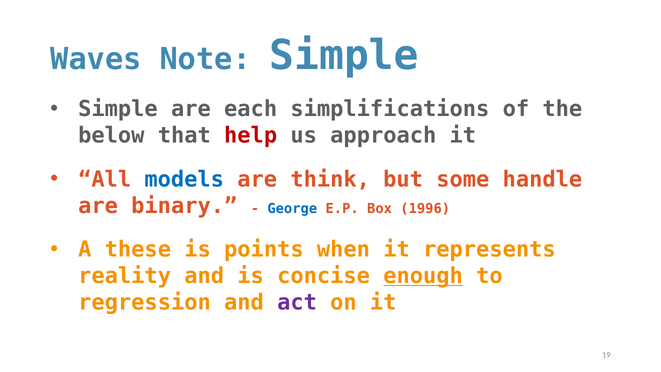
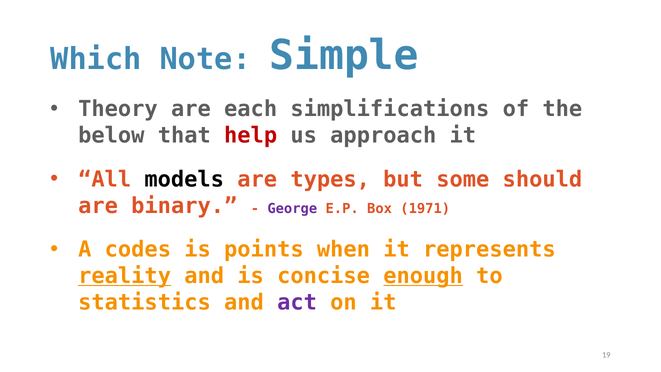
Waves: Waves -> Which (96, 59)
Simple: Simple -> Theory (118, 109)
models colour: blue -> black (184, 179)
think: think -> types (330, 179)
handle: handle -> should (542, 179)
George colour: blue -> purple (292, 208)
1996: 1996 -> 1971 (425, 208)
these: these -> codes (138, 249)
reality underline: none -> present (125, 276)
regression: regression -> statistics (144, 302)
